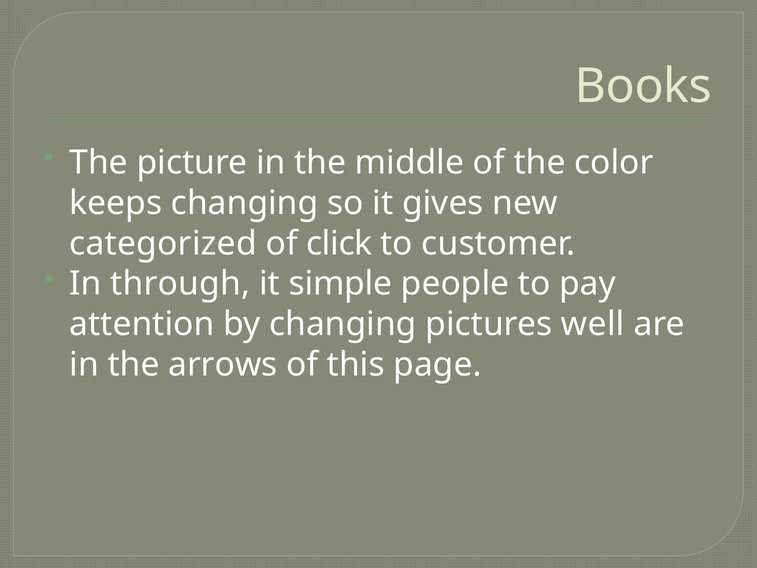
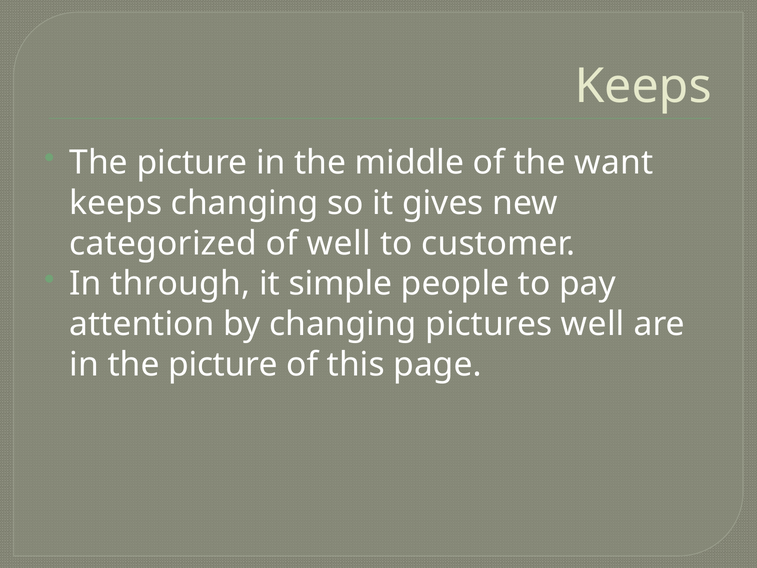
Books: Books -> Keeps (643, 86)
color: color -> want (614, 163)
of click: click -> well (339, 243)
in the arrows: arrows -> picture (223, 364)
